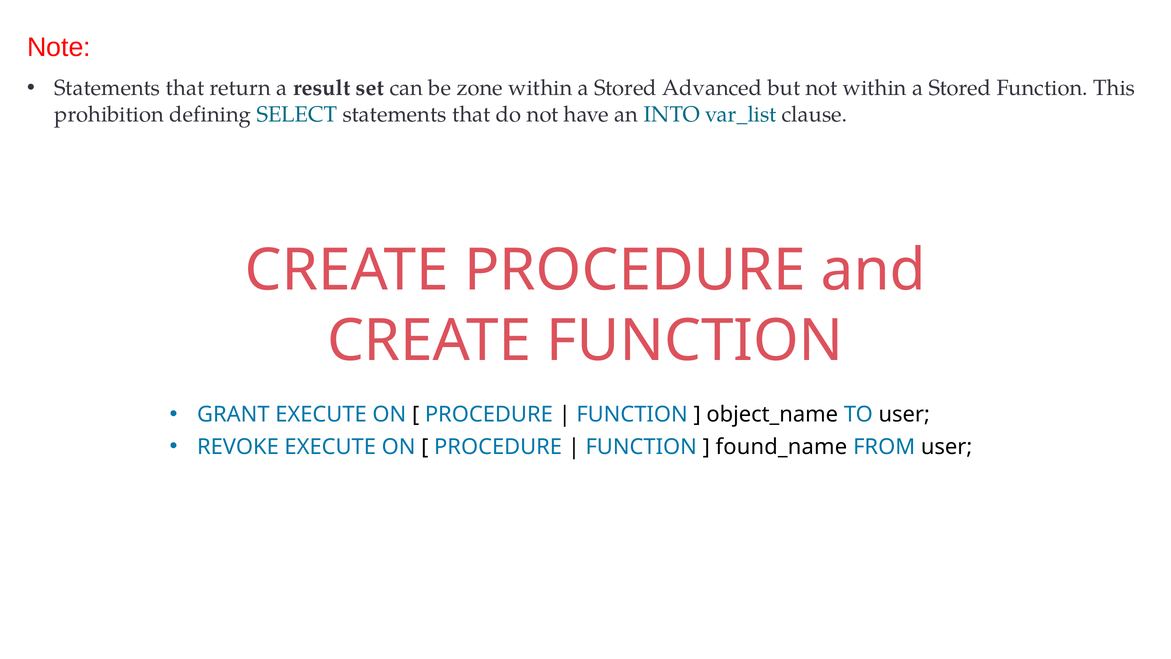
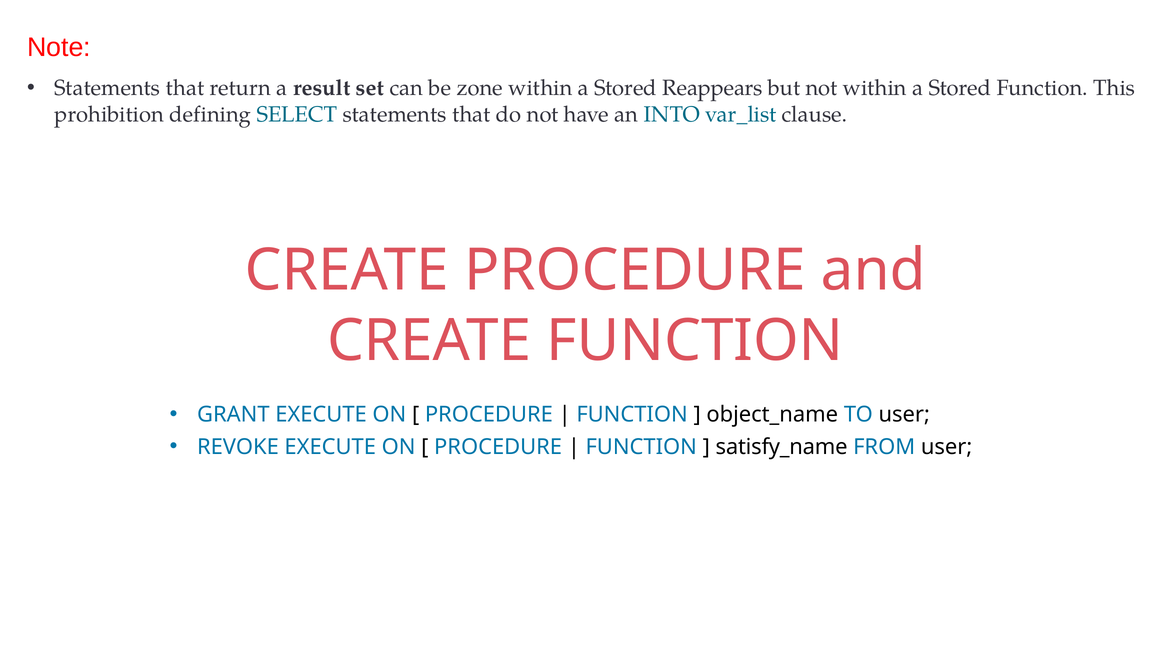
Advanced: Advanced -> Reappears (712, 88)
found_name: found_name -> satisfy_name (782, 447)
